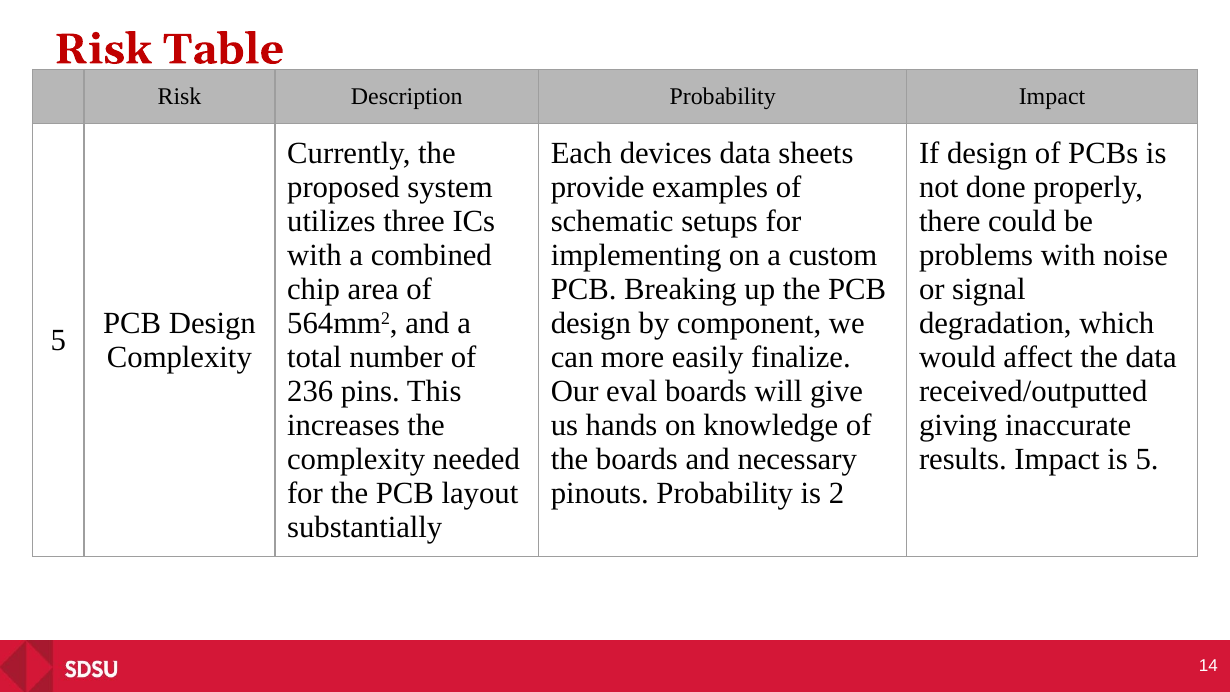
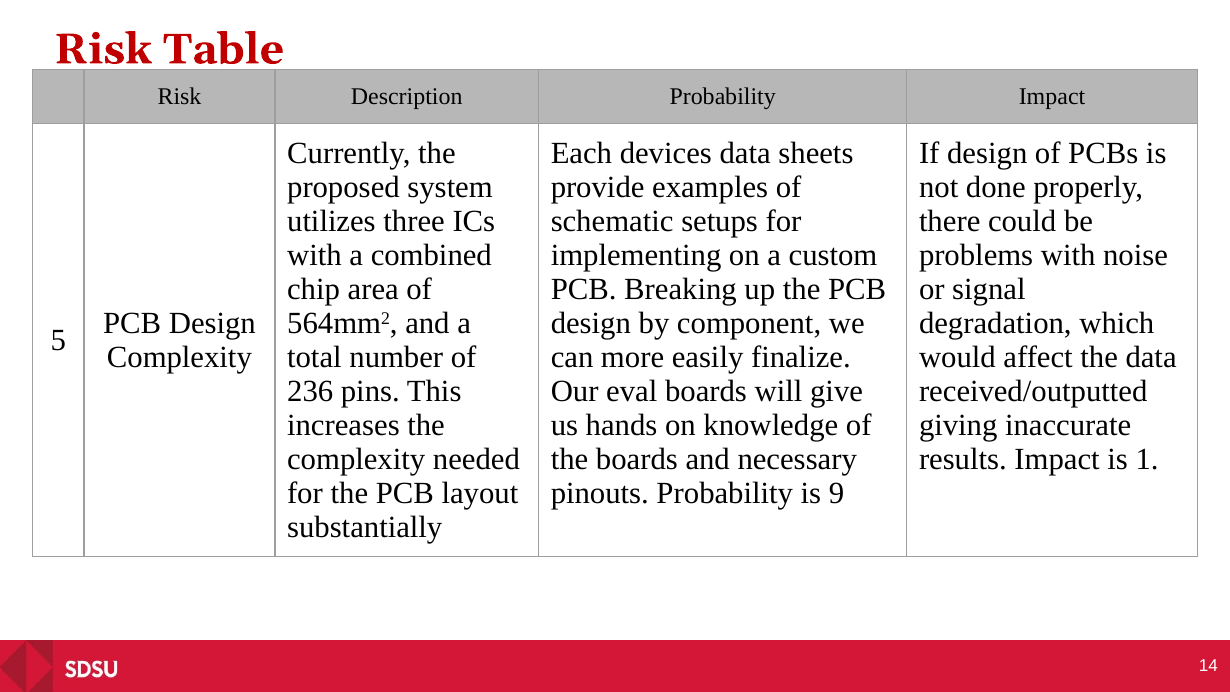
is 5: 5 -> 1 (1147, 459)
2: 2 -> 9 (837, 494)
